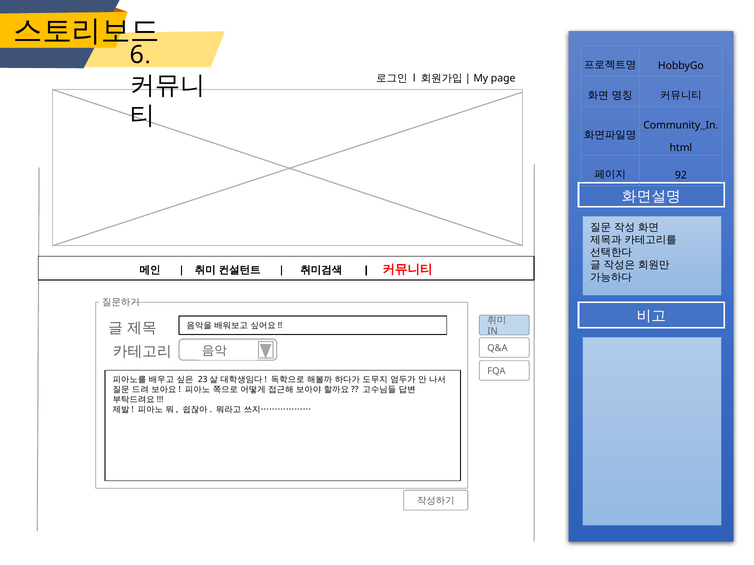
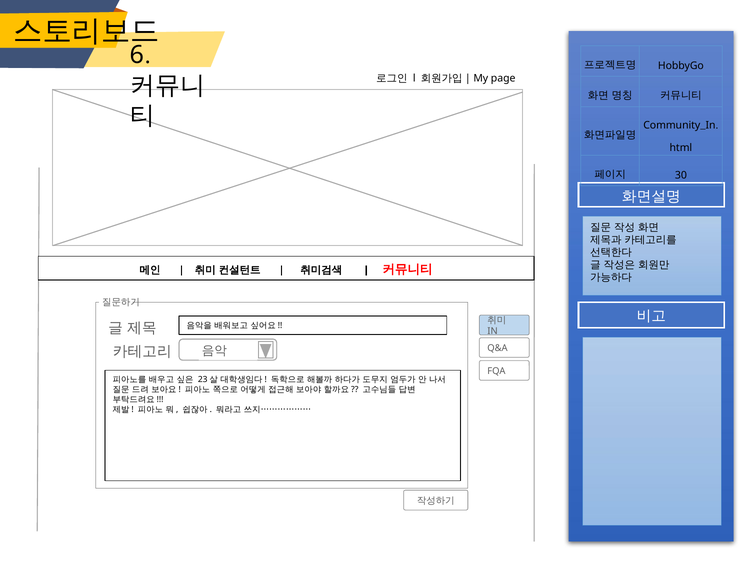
92: 92 -> 30 (681, 176)
